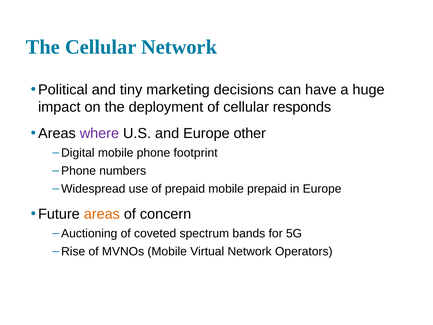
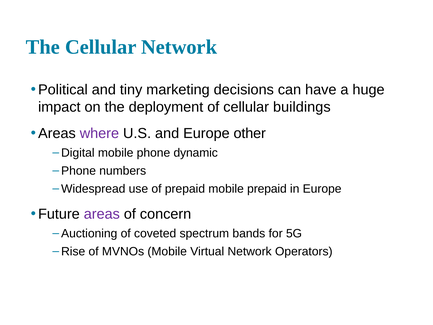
responds: responds -> buildings (302, 107)
footprint: footprint -> dynamic (196, 153)
areas colour: orange -> purple (102, 214)
